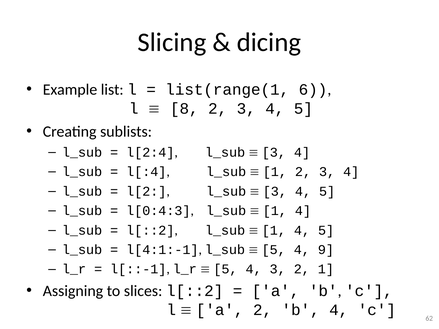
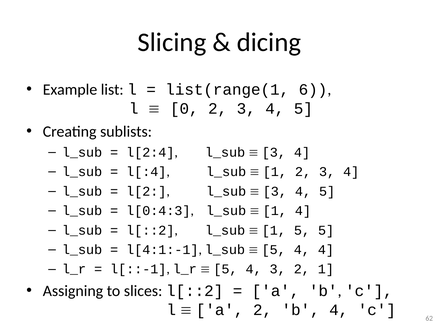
8: 8 -> 0 (184, 109)
4: 4 -> 5 (302, 230)
4 9: 9 -> 4 (326, 250)
